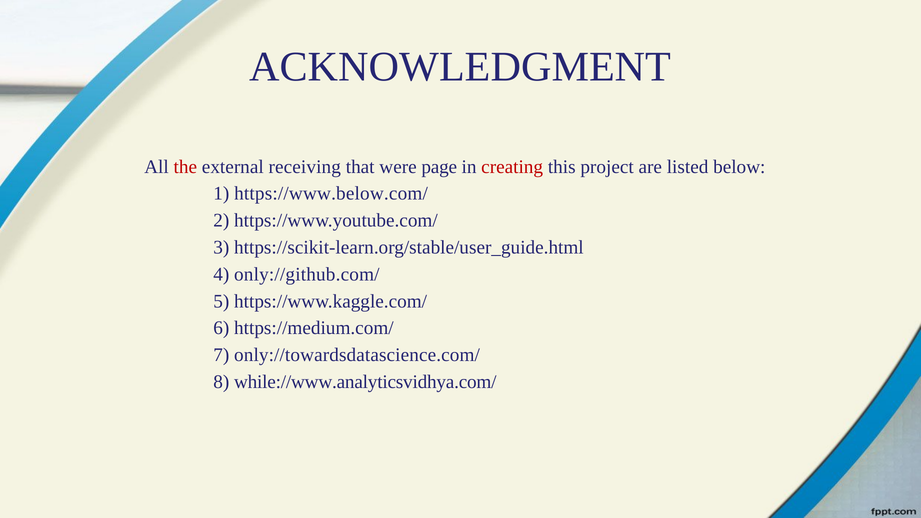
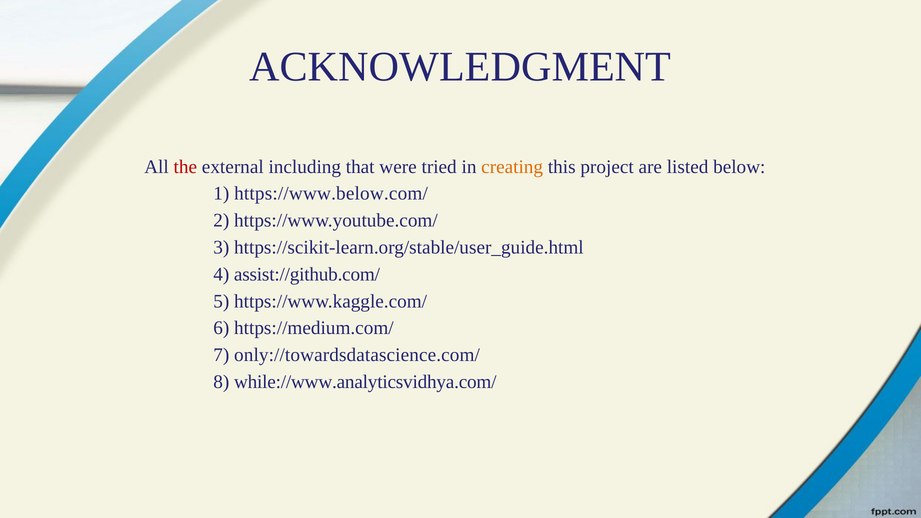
receiving: receiving -> including (305, 167)
page: page -> tried (439, 167)
creating colour: red -> orange (512, 167)
only://github.com/: only://github.com/ -> assist://github.com/ (307, 274)
